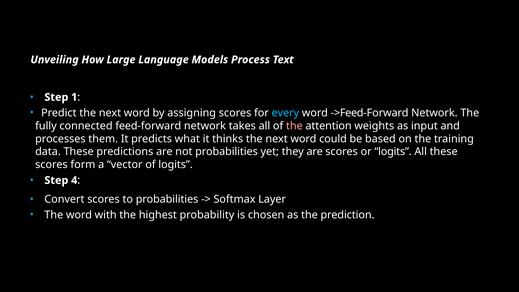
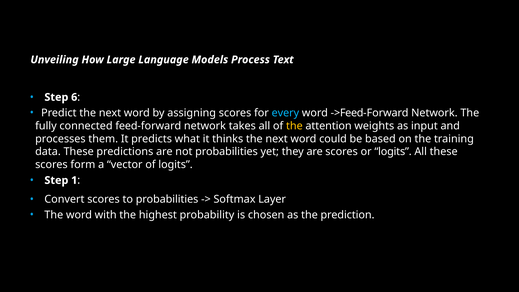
1: 1 -> 6 (74, 97)
the colour: pink -> yellow (294, 126)
4: 4 -> 1 (74, 180)
